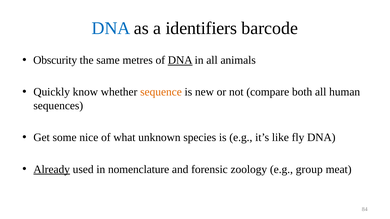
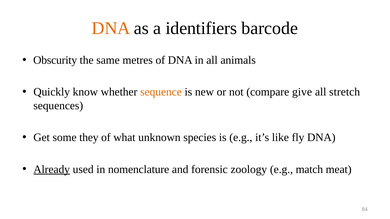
DNA colour: blue -> orange (111, 28)
DNA underline: present -> none (180, 60)
both: both -> give (302, 92)
human: human -> stretch (345, 92)
nice: nice -> they (89, 138)
group: group -> match (309, 170)
